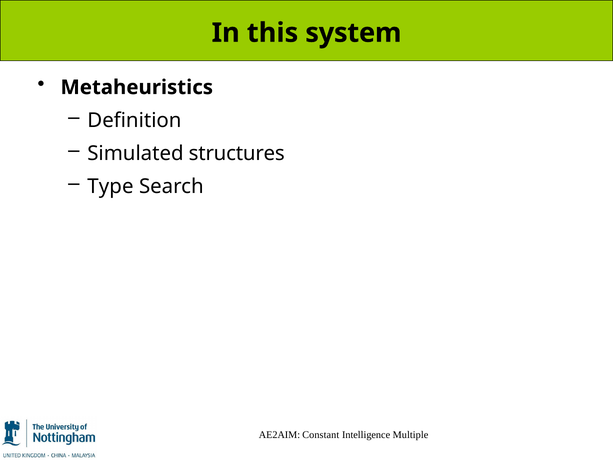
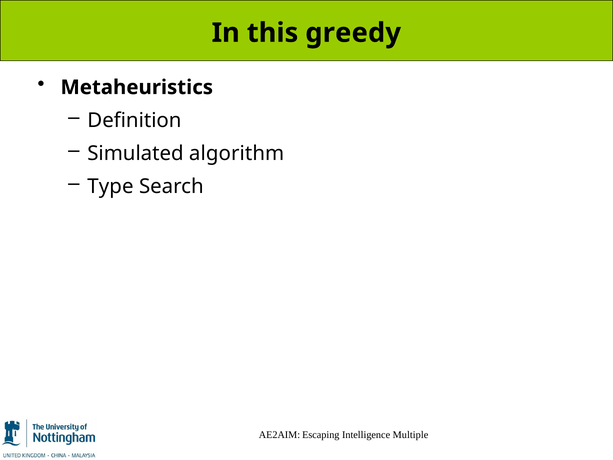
system: system -> greedy (353, 33)
structures: structures -> algorithm (237, 153)
Constant: Constant -> Escaping (321, 435)
